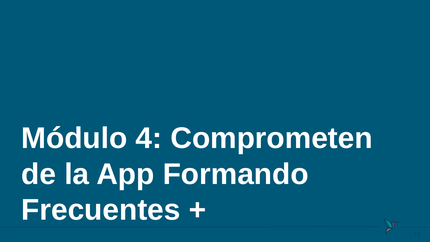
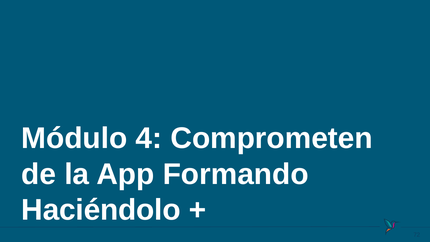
Frecuentes: Frecuentes -> Haciéndolo (101, 210)
